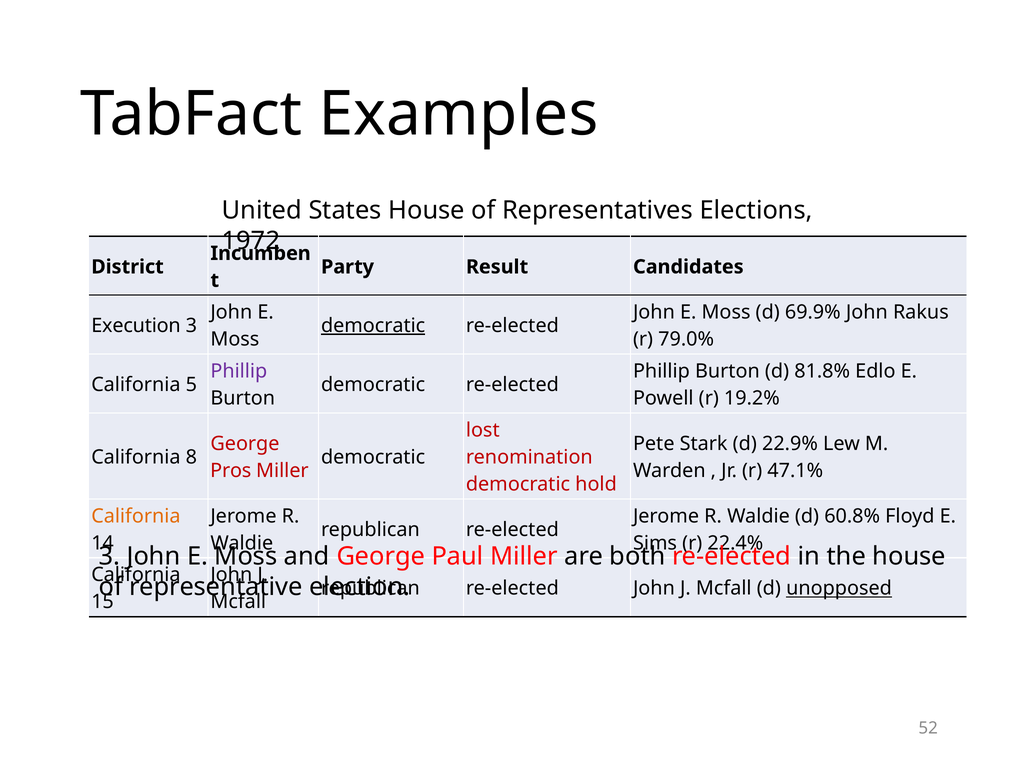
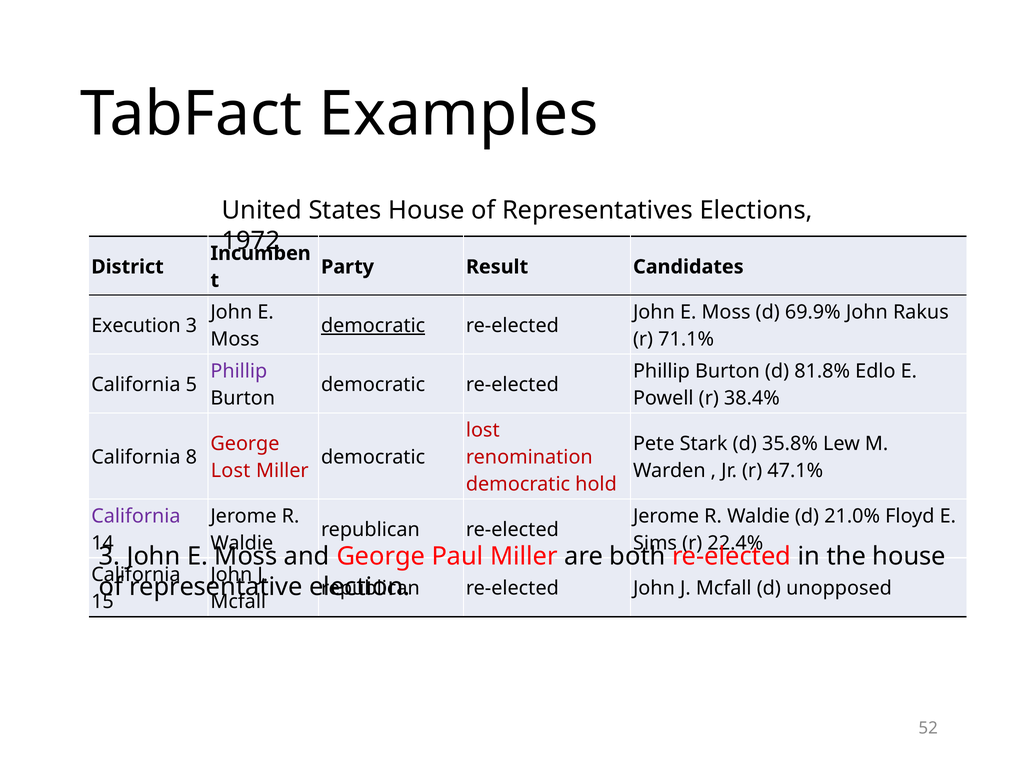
79.0%: 79.0% -> 71.1% (686, 339)
19.2%: 19.2% -> 38.4% (752, 398)
22.9%: 22.9% -> 35.8% (790, 443)
Pros: Pros -> Lost (231, 470)
California colour: orange -> purple (136, 516)
60.8%: 60.8% -> 21.0% (852, 516)
unopposed underline: present -> none (839, 588)
